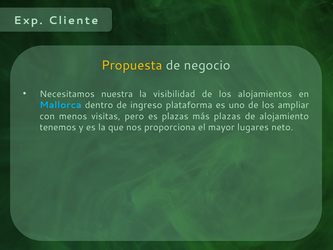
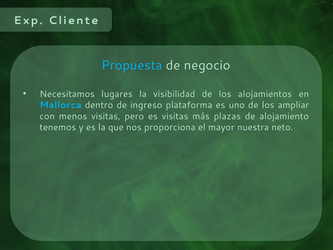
Propuesta colour: yellow -> light blue (132, 65)
nuestra: nuestra -> lugares (117, 94)
es plazas: plazas -> visitas (175, 116)
lugares: lugares -> nuestra (253, 127)
